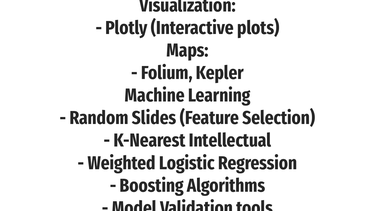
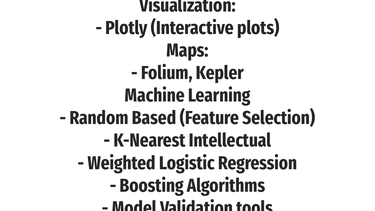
Slides: Slides -> Based (154, 118)
